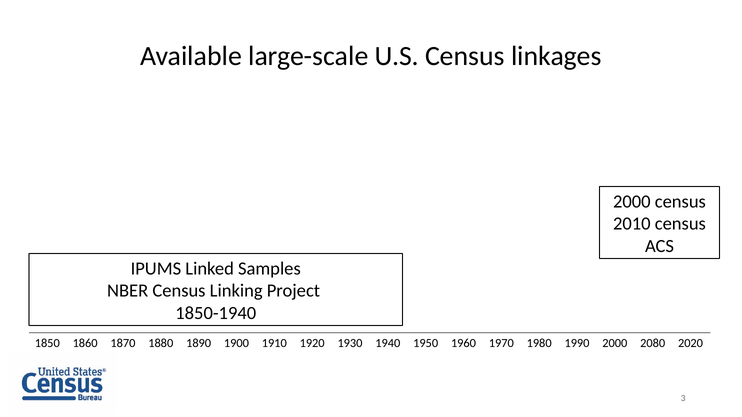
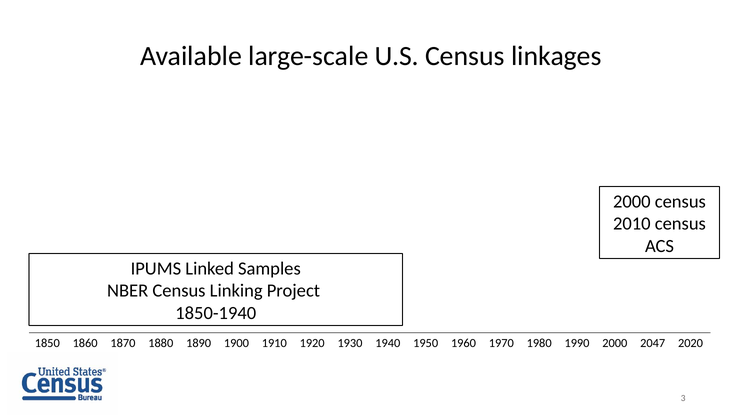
2080: 2080 -> 2047 (653, 344)
